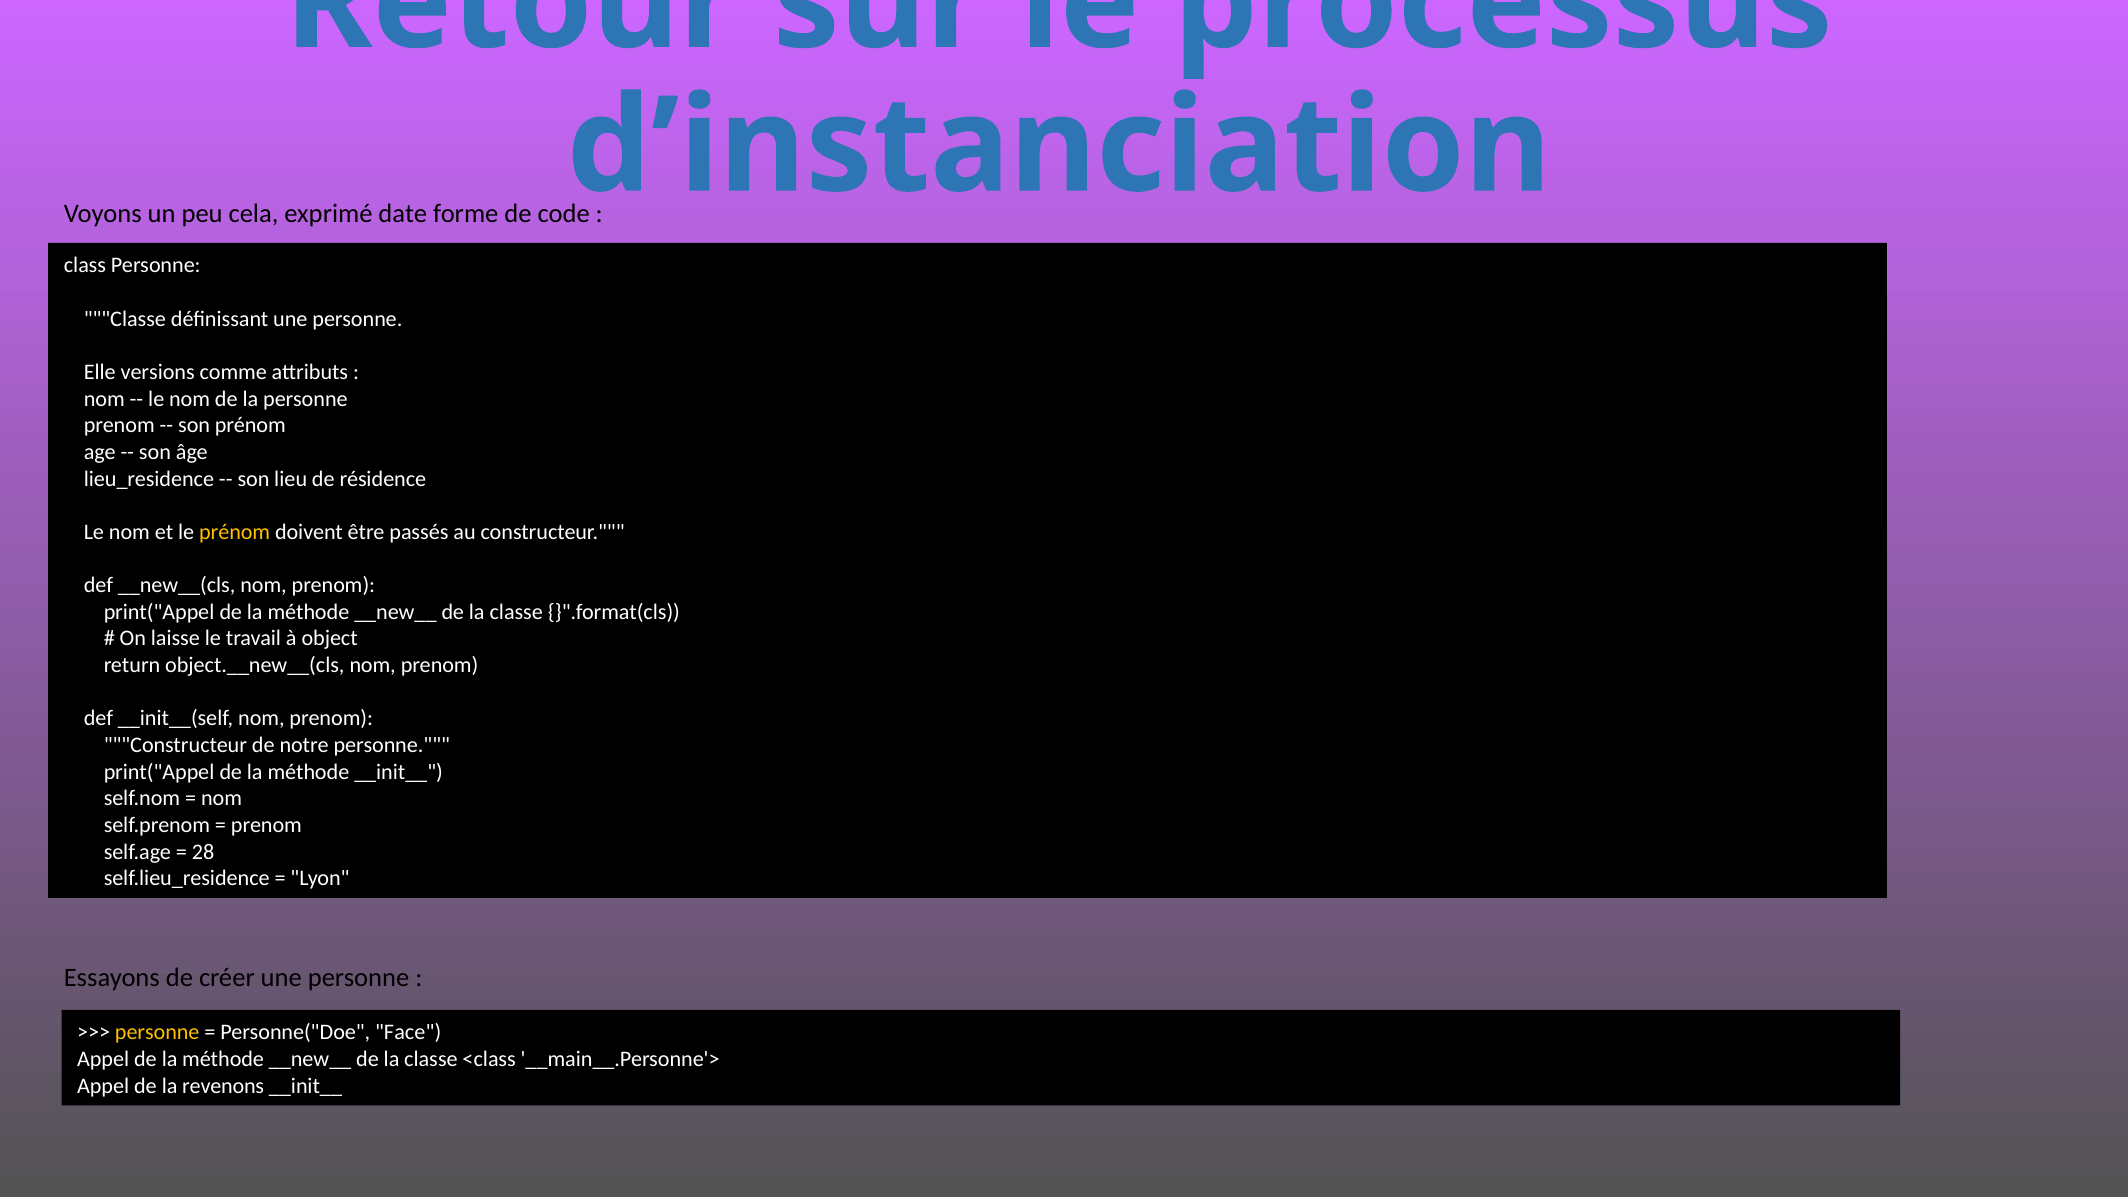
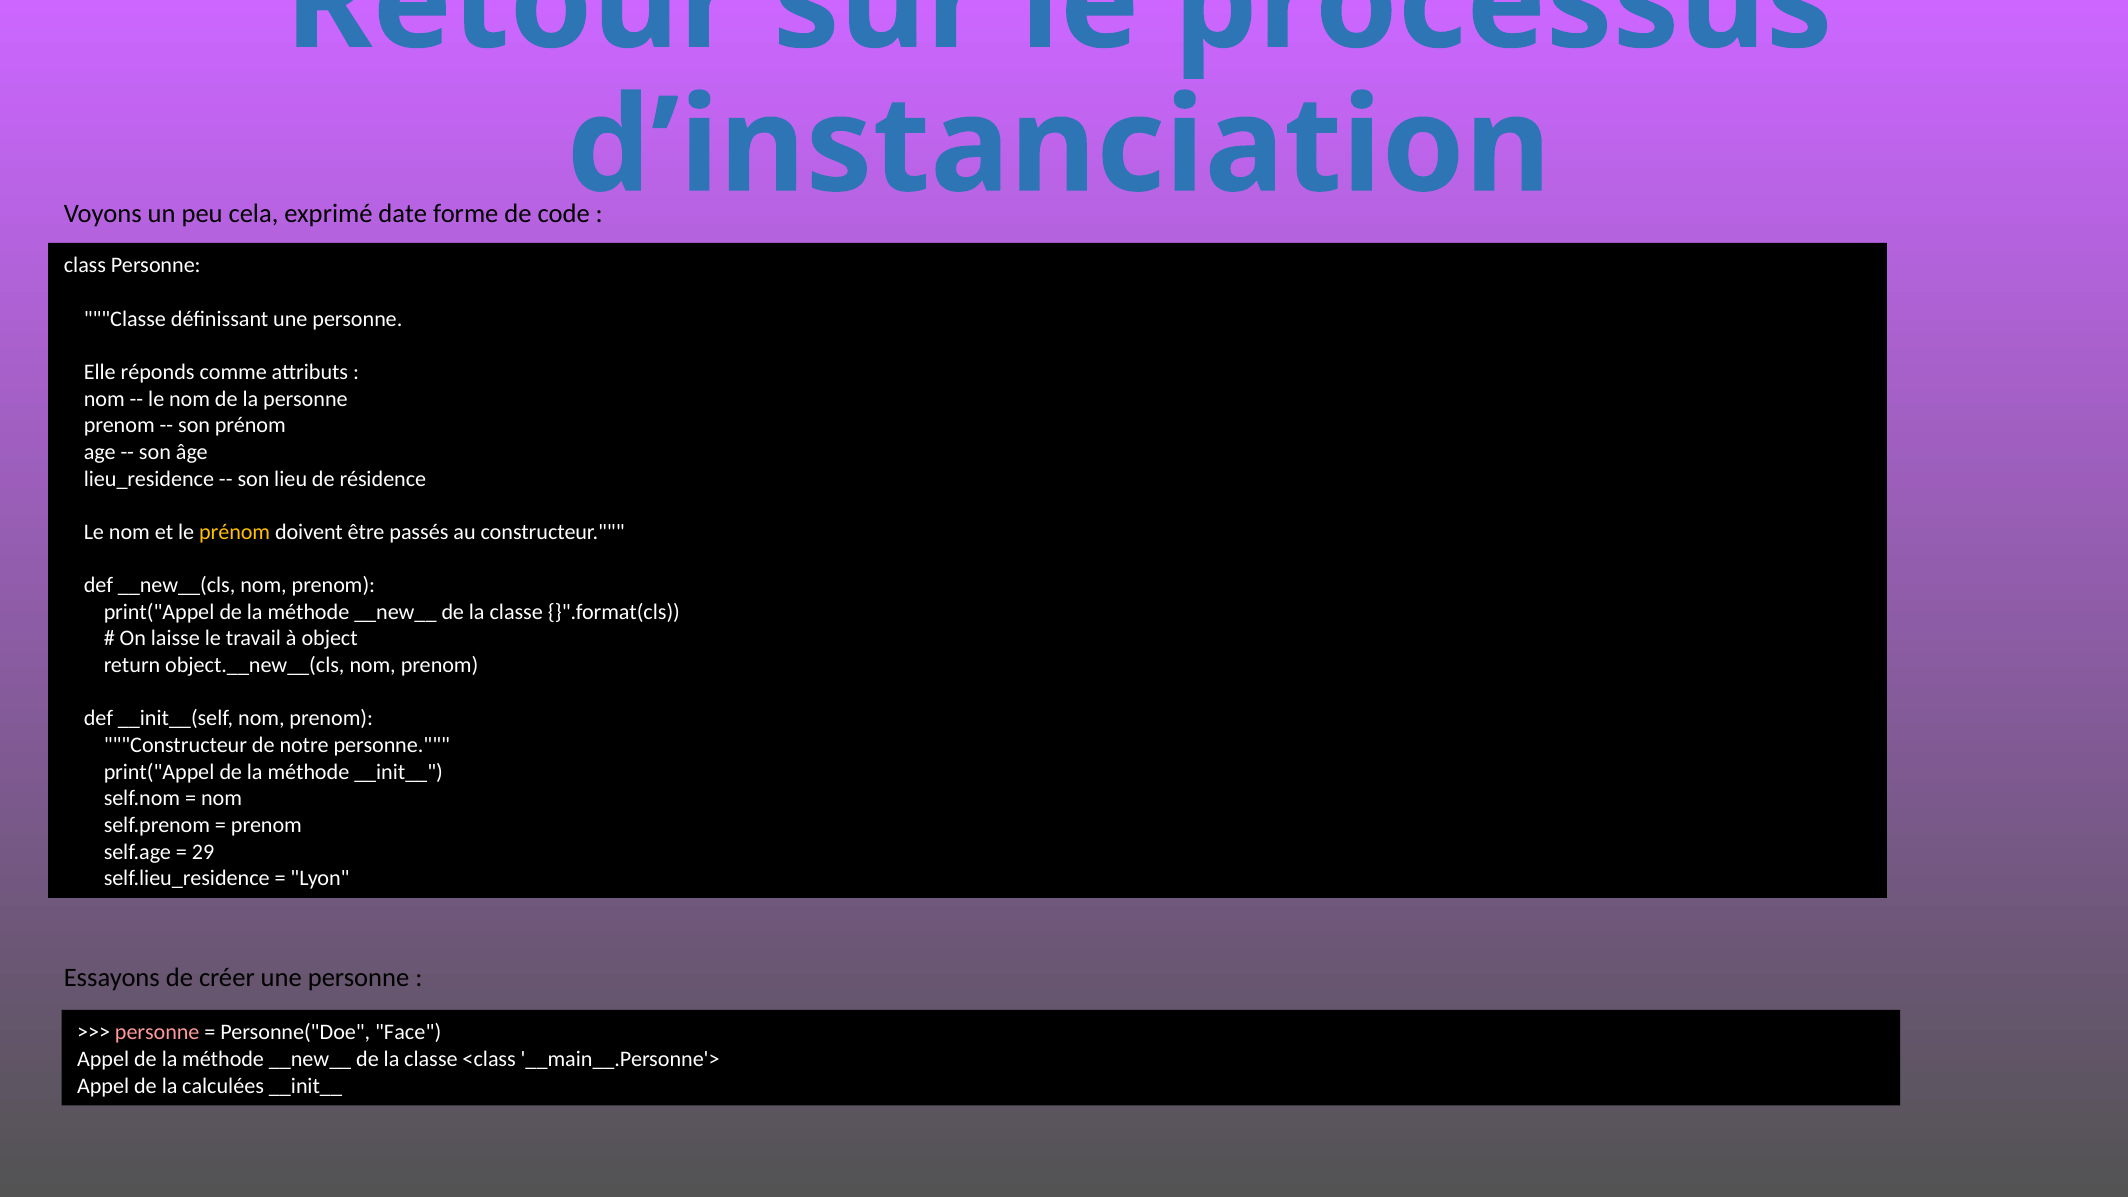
versions: versions -> réponds (158, 372)
28: 28 -> 29 (203, 852)
personne colour: yellow -> pink (157, 1033)
revenons: revenons -> calculées (223, 1086)
